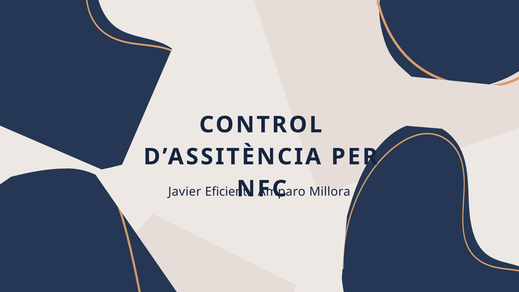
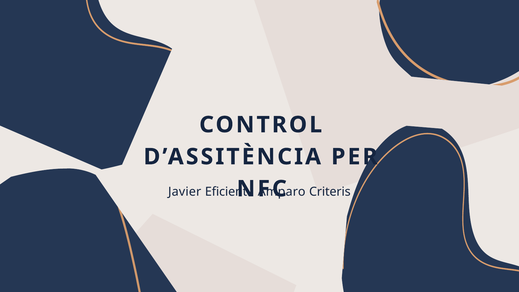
Millora: Millora -> Criteris (330, 192)
